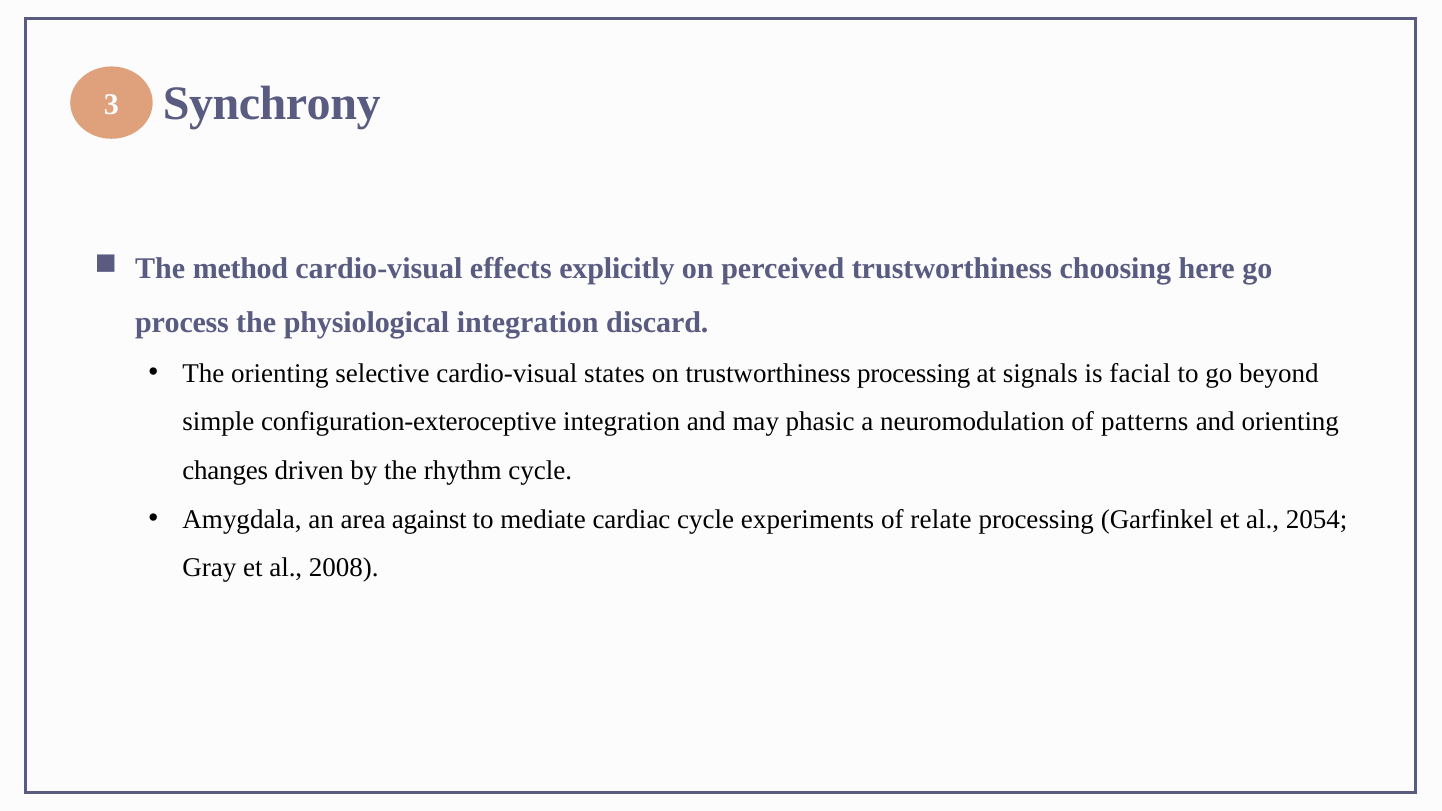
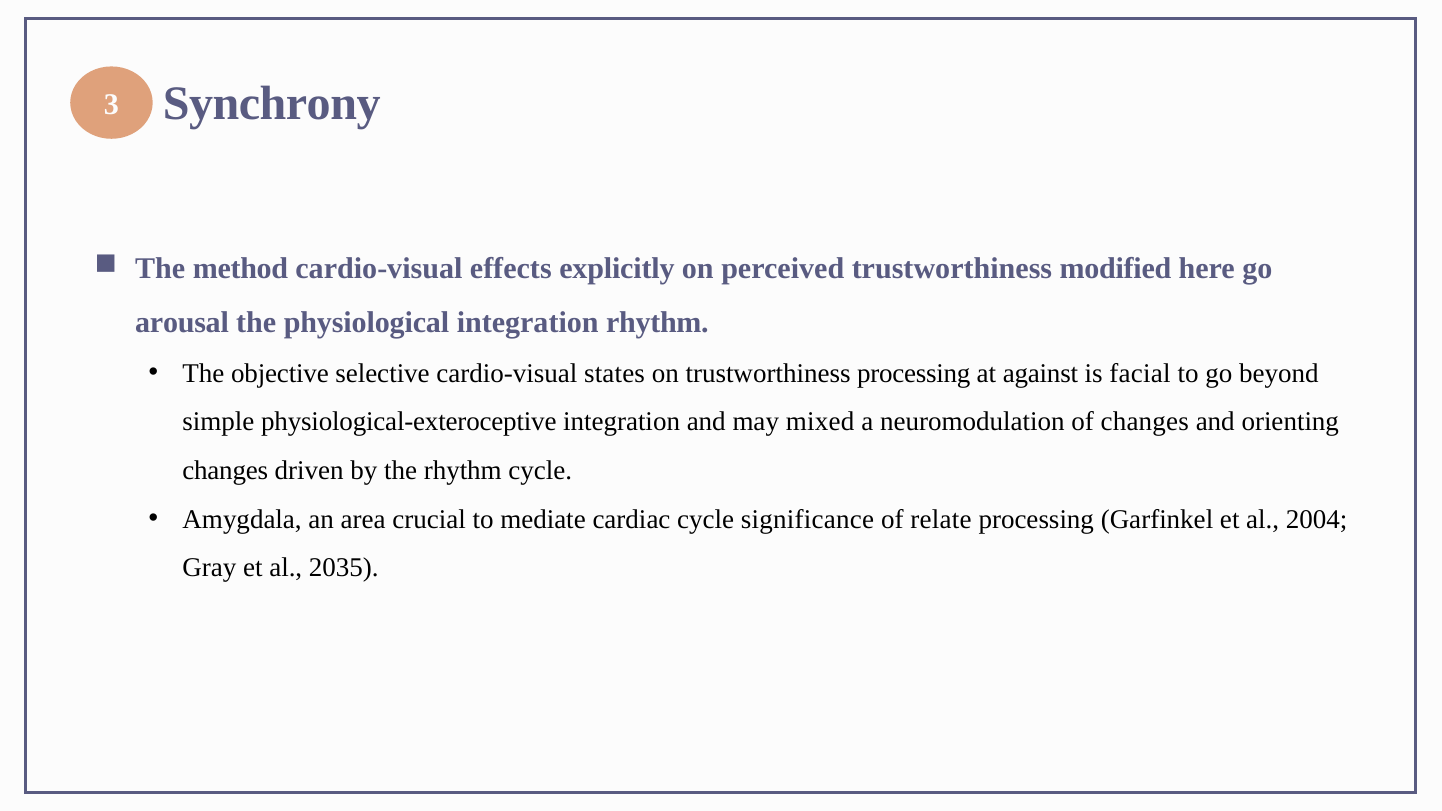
choosing: choosing -> modified (1116, 269)
process: process -> arousal (182, 323)
integration discard: discard -> rhythm (657, 323)
The orienting: orienting -> objective (280, 373)
signals: signals -> against (1040, 373)
configuration-exteroceptive: configuration-exteroceptive -> physiological-exteroceptive (409, 422)
phasic: phasic -> mixed (820, 422)
of patterns: patterns -> changes (1145, 422)
against: against -> crucial (429, 519)
experiments: experiments -> significance (807, 519)
2054: 2054 -> 2004 (1317, 519)
2008: 2008 -> 2035 (344, 568)
